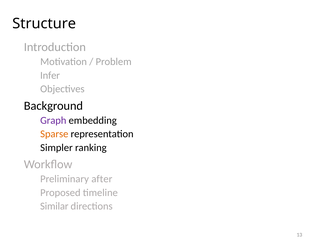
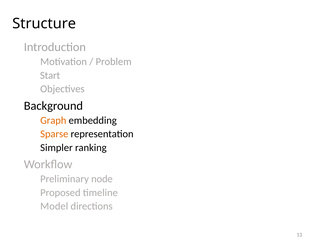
Infer: Infer -> Start (50, 75)
Graph colour: purple -> orange (53, 120)
after: after -> node (102, 179)
Similar: Similar -> Model (54, 206)
